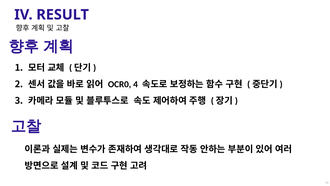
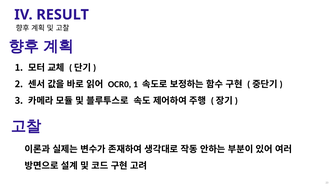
OCR0 4: 4 -> 1 (136, 84)
